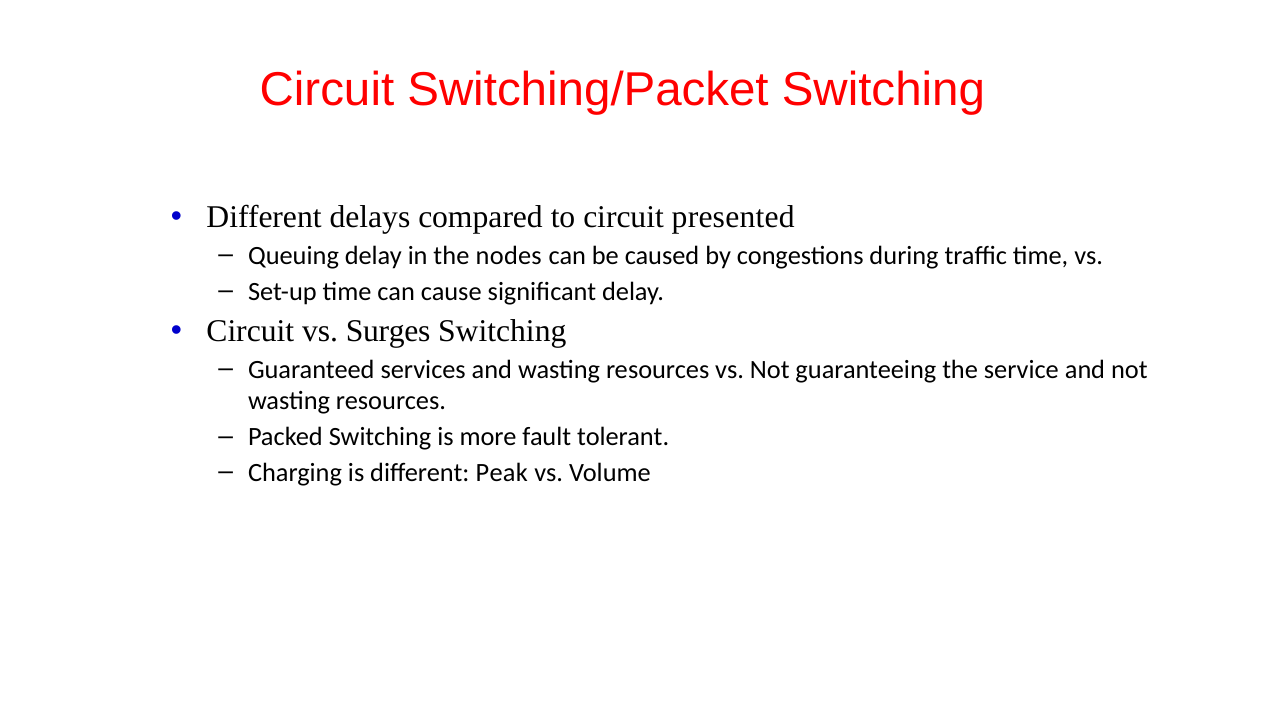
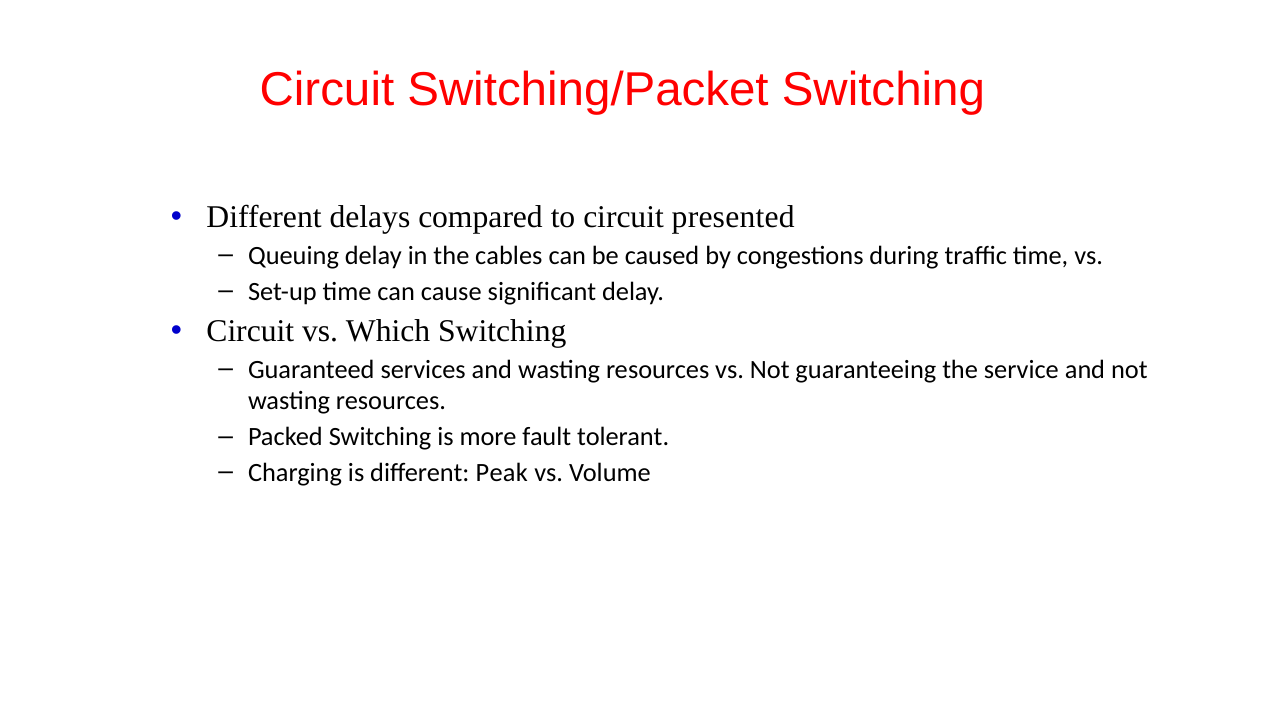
nodes: nodes -> cables (509, 256)
Surges: Surges -> Which (388, 331)
